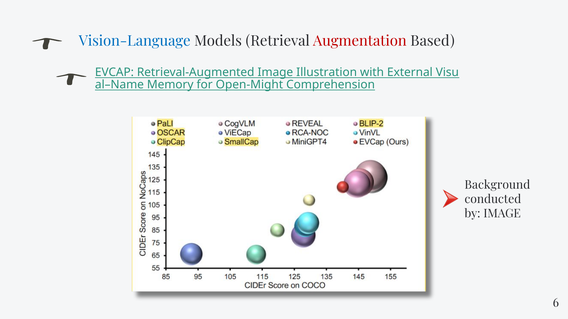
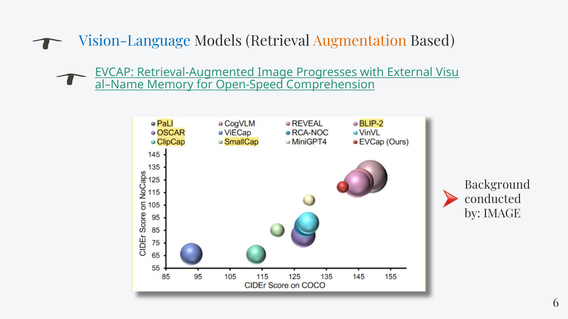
Augmentation colour: red -> orange (360, 41)
Illustration: Illustration -> Progresses (327, 72)
Open-Might: Open-Might -> Open-Speed (250, 85)
